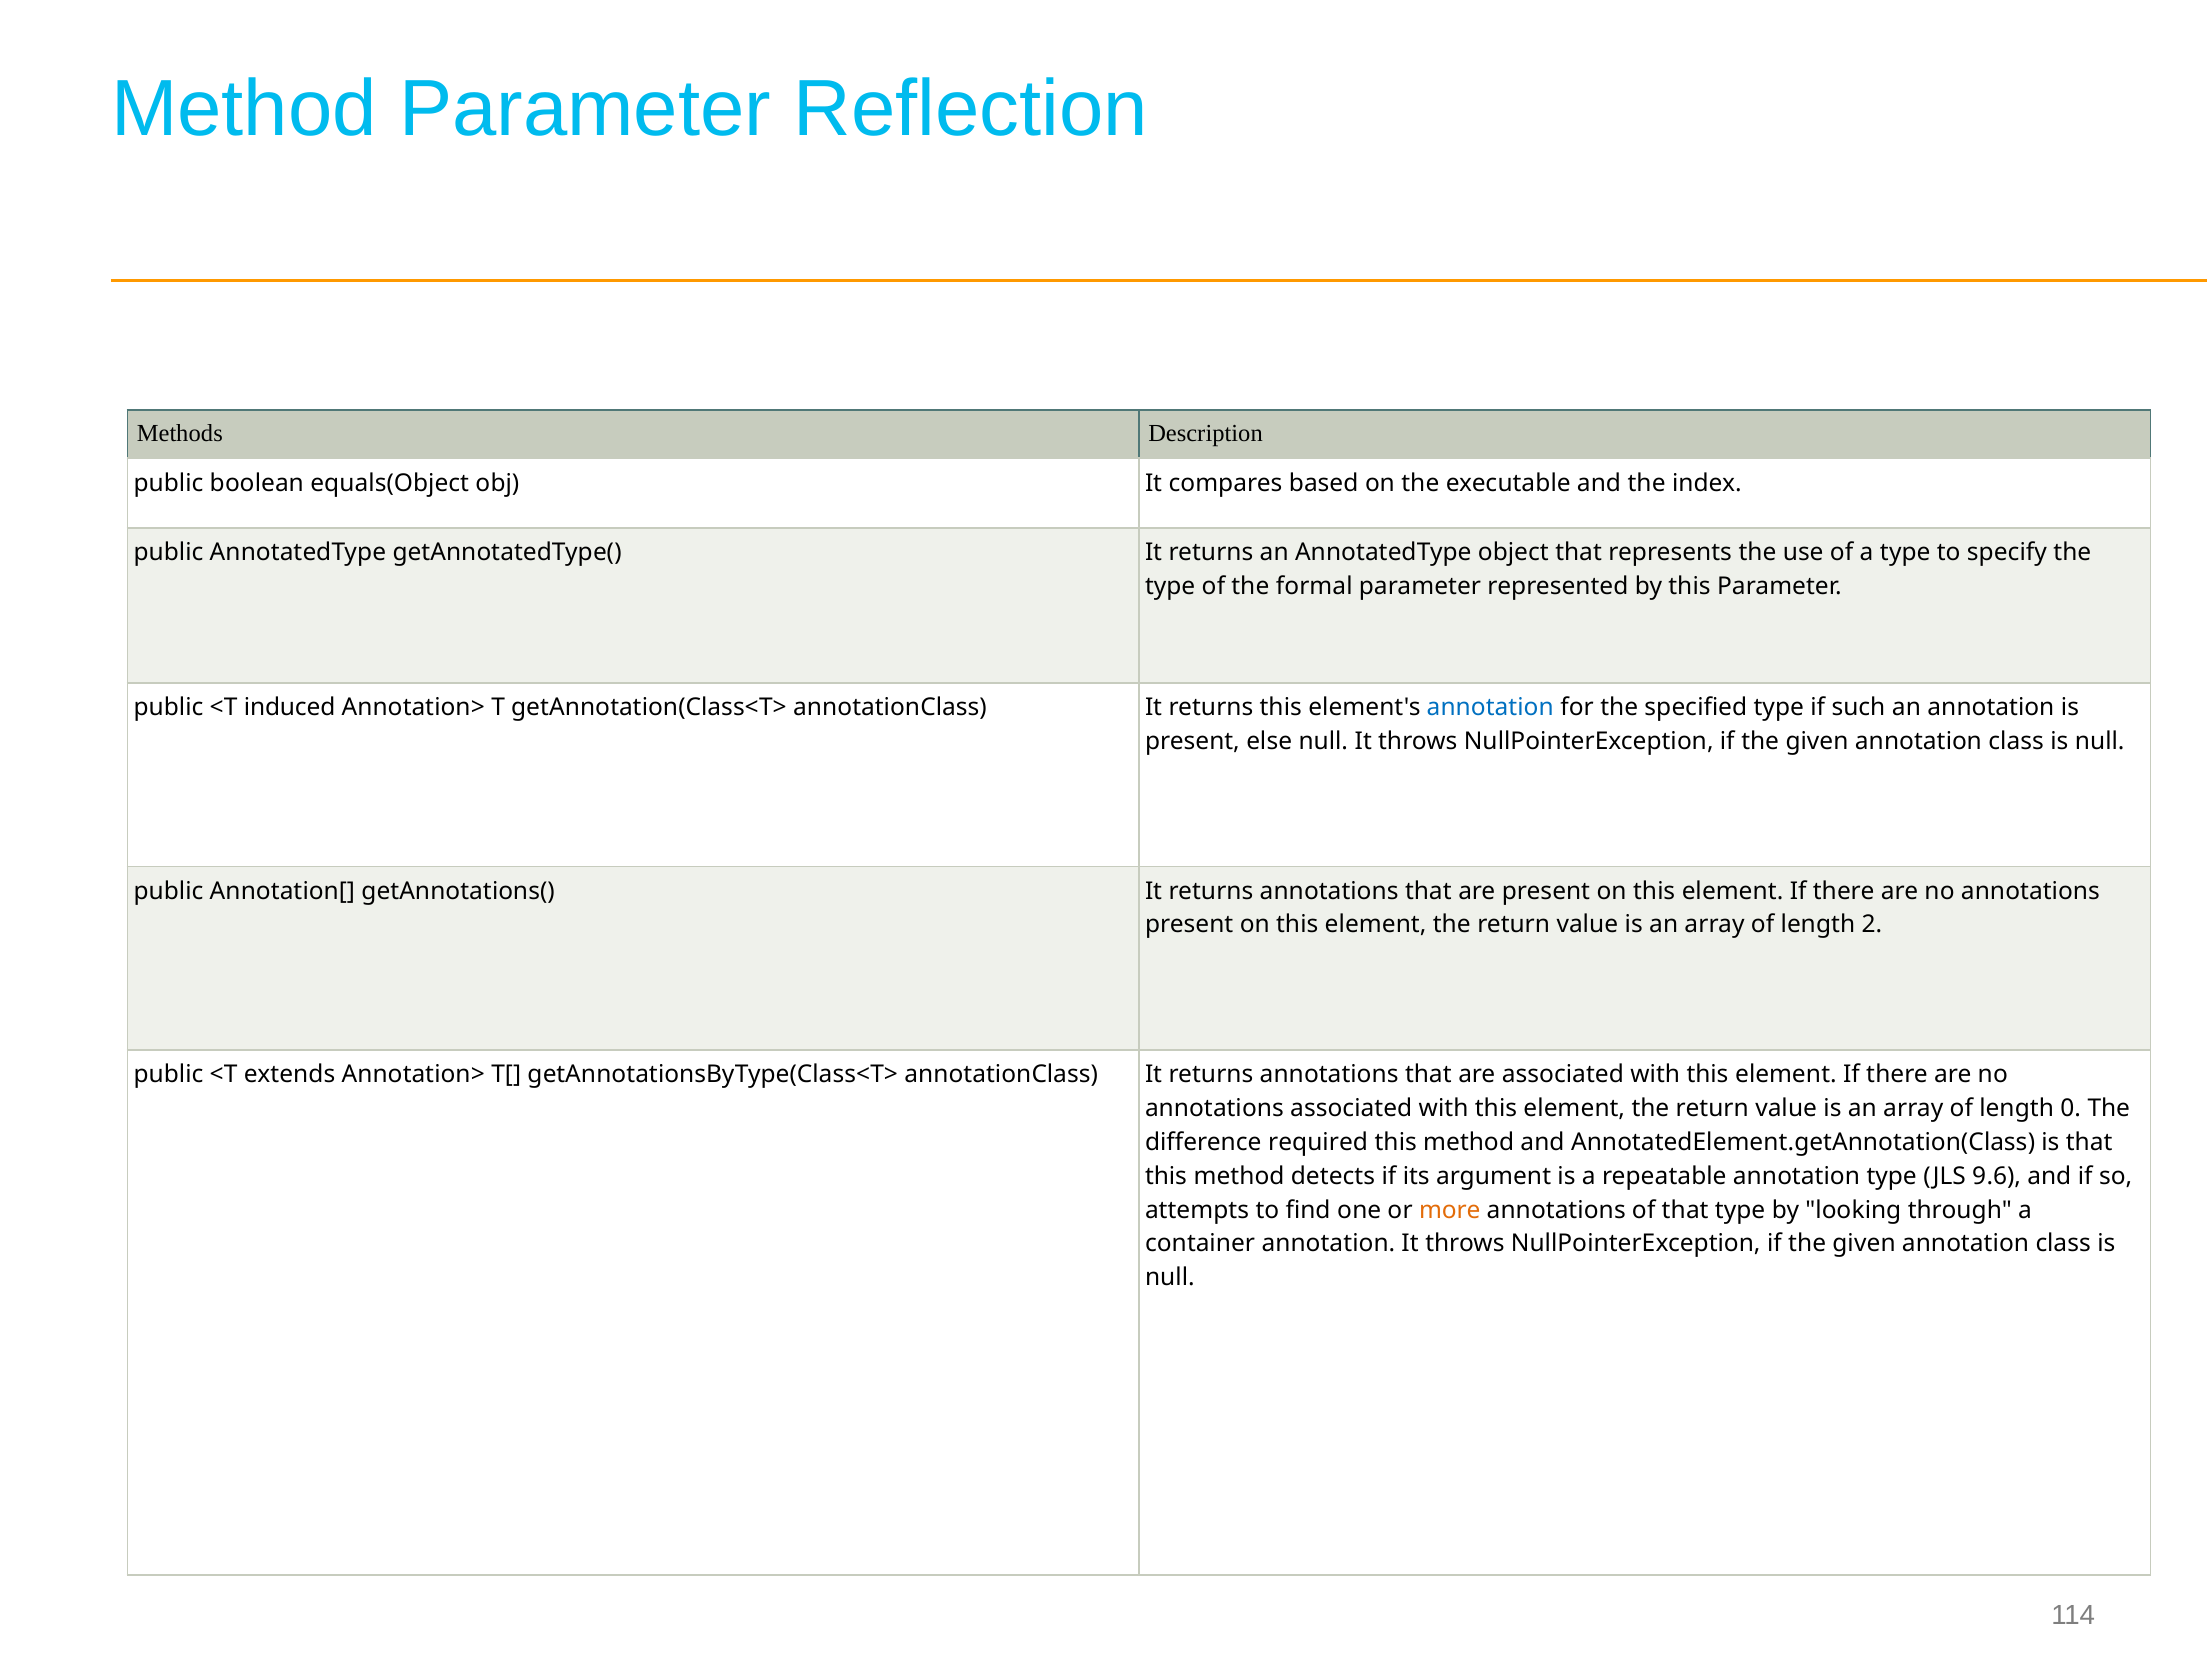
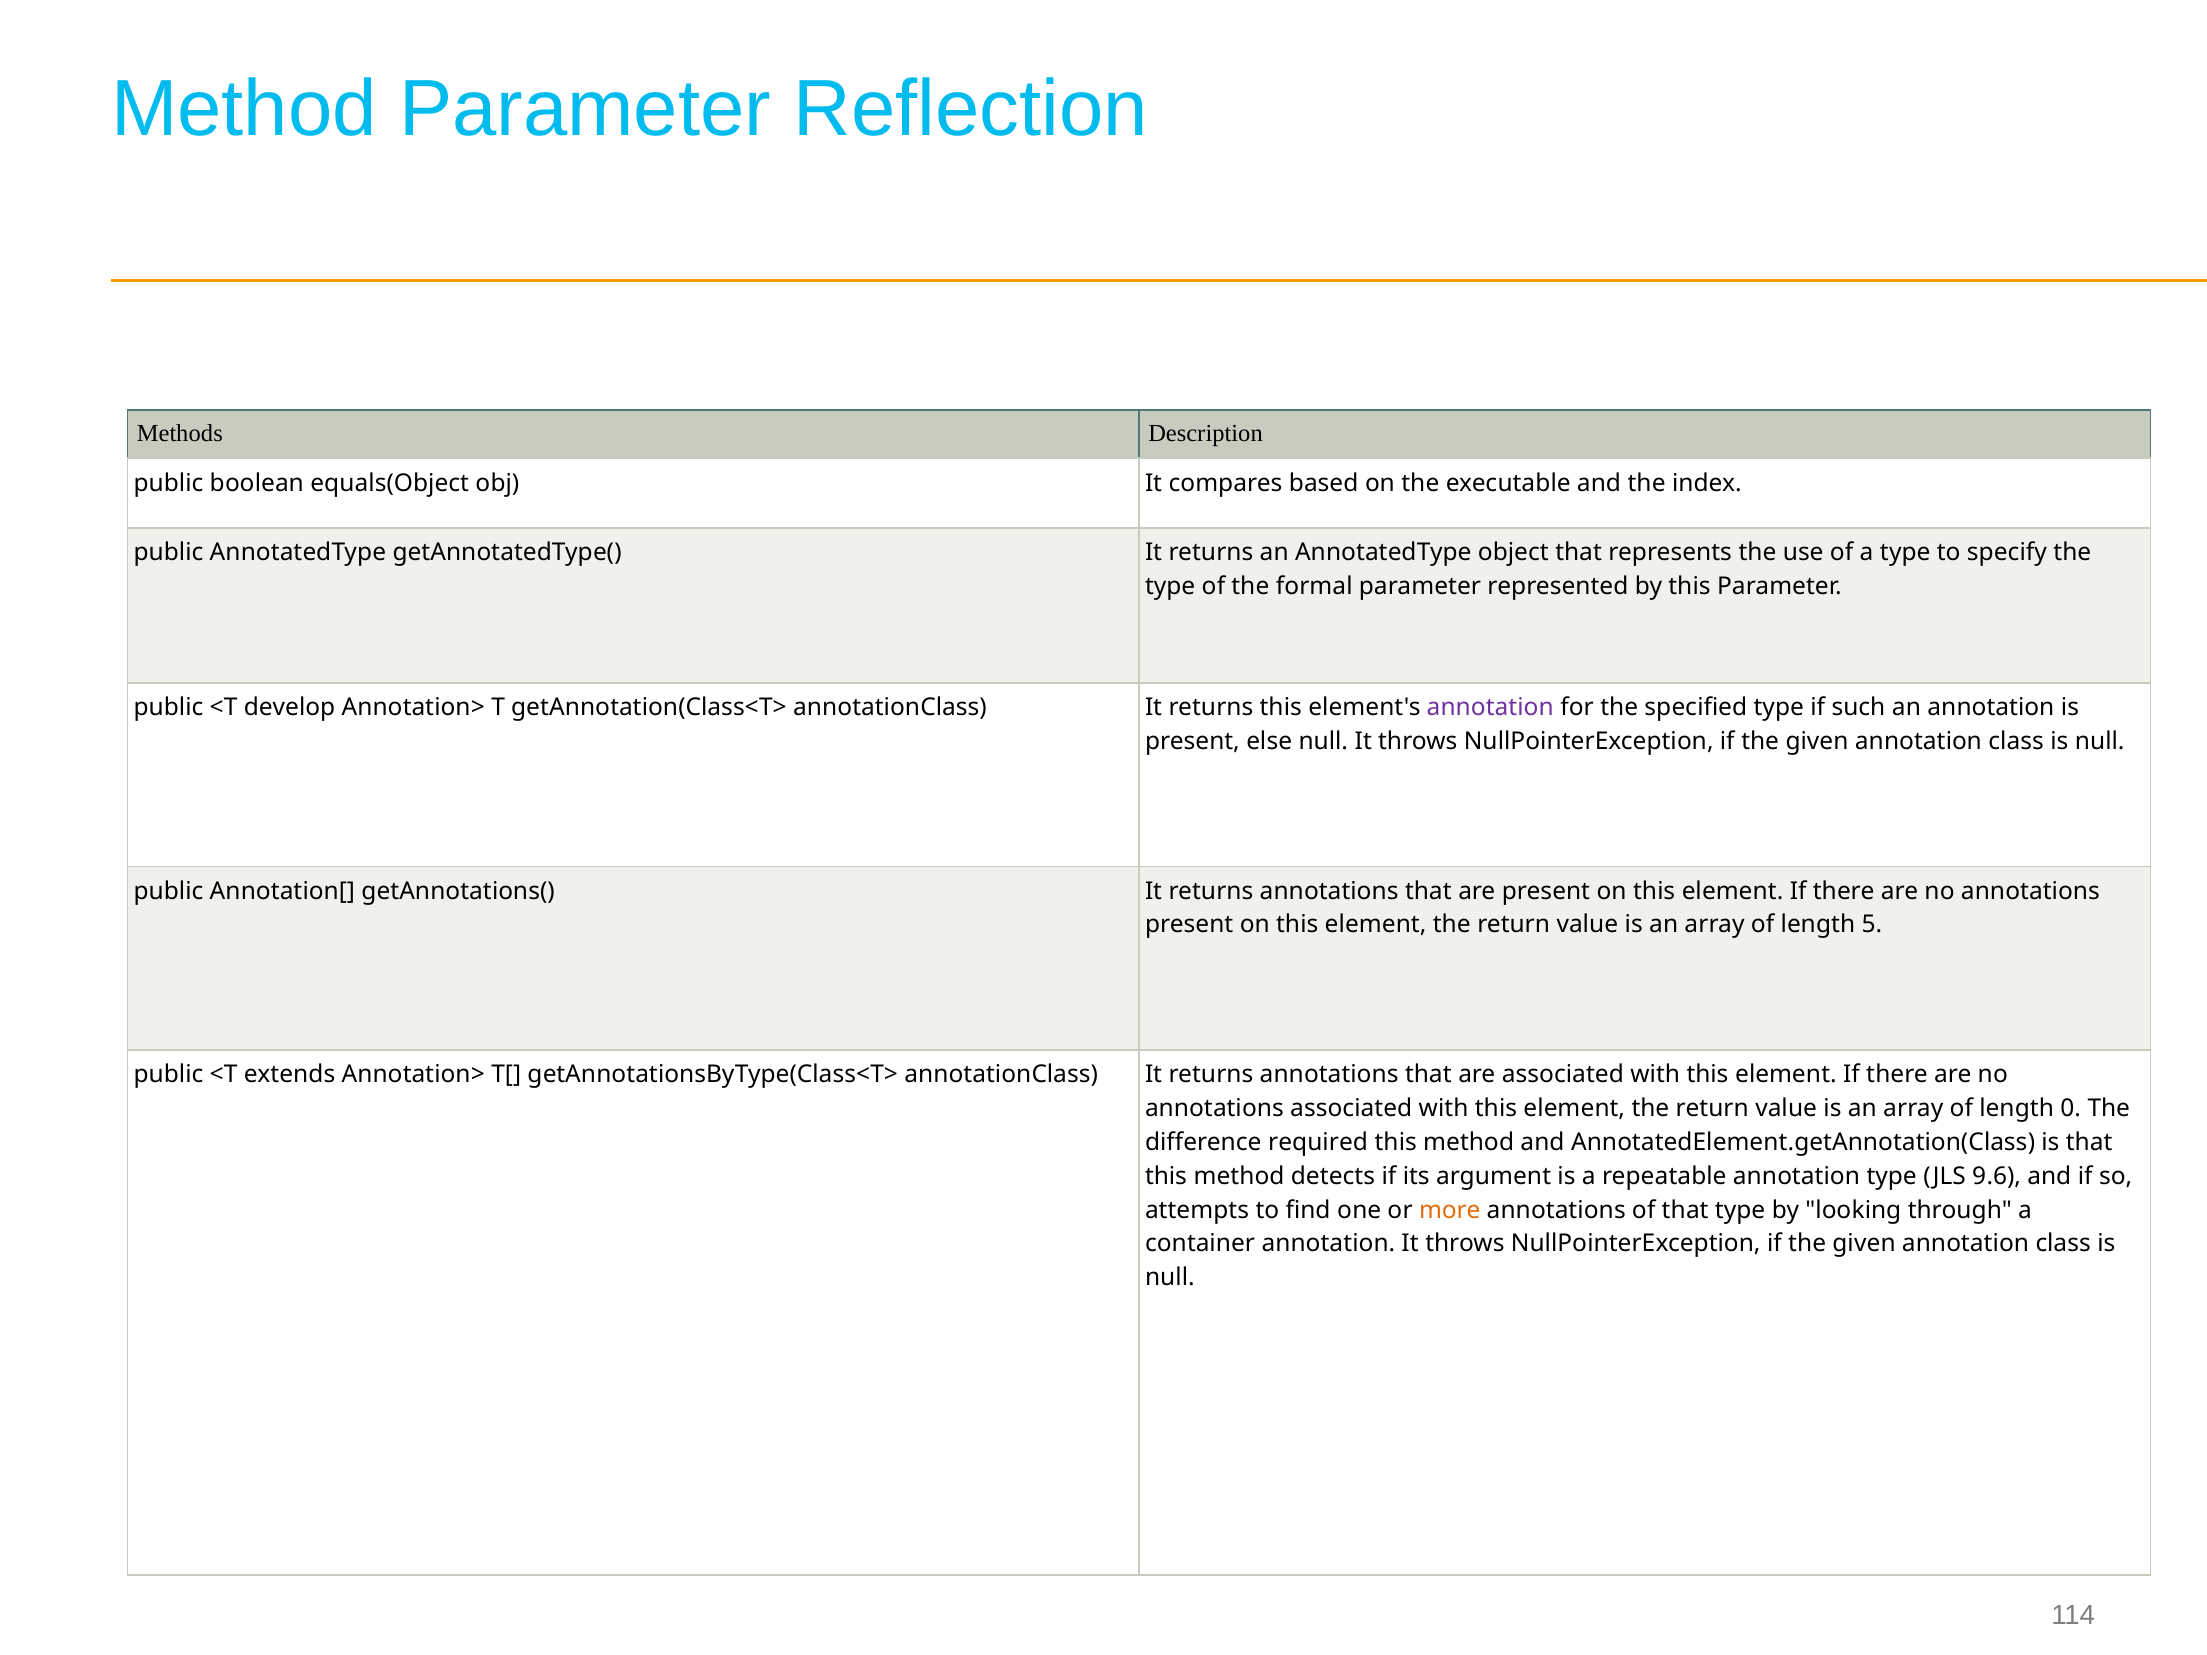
induced: induced -> develop (290, 708)
annotation colour: blue -> purple (1490, 708)
2: 2 -> 5 (1872, 925)
